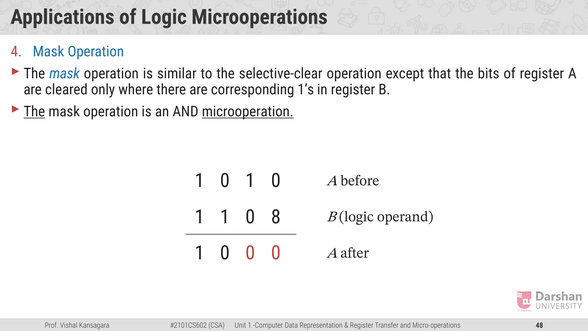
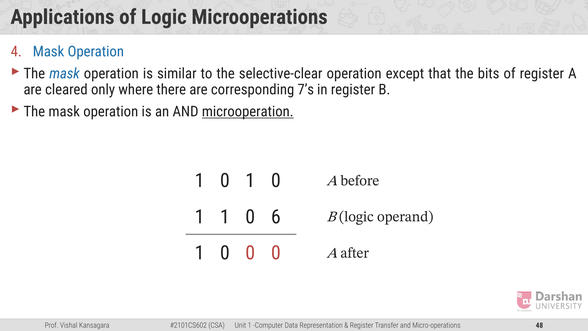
1’s: 1’s -> 7’s (306, 90)
The underline: present -> none (34, 112)
8: 8 -> 6 (276, 217)
